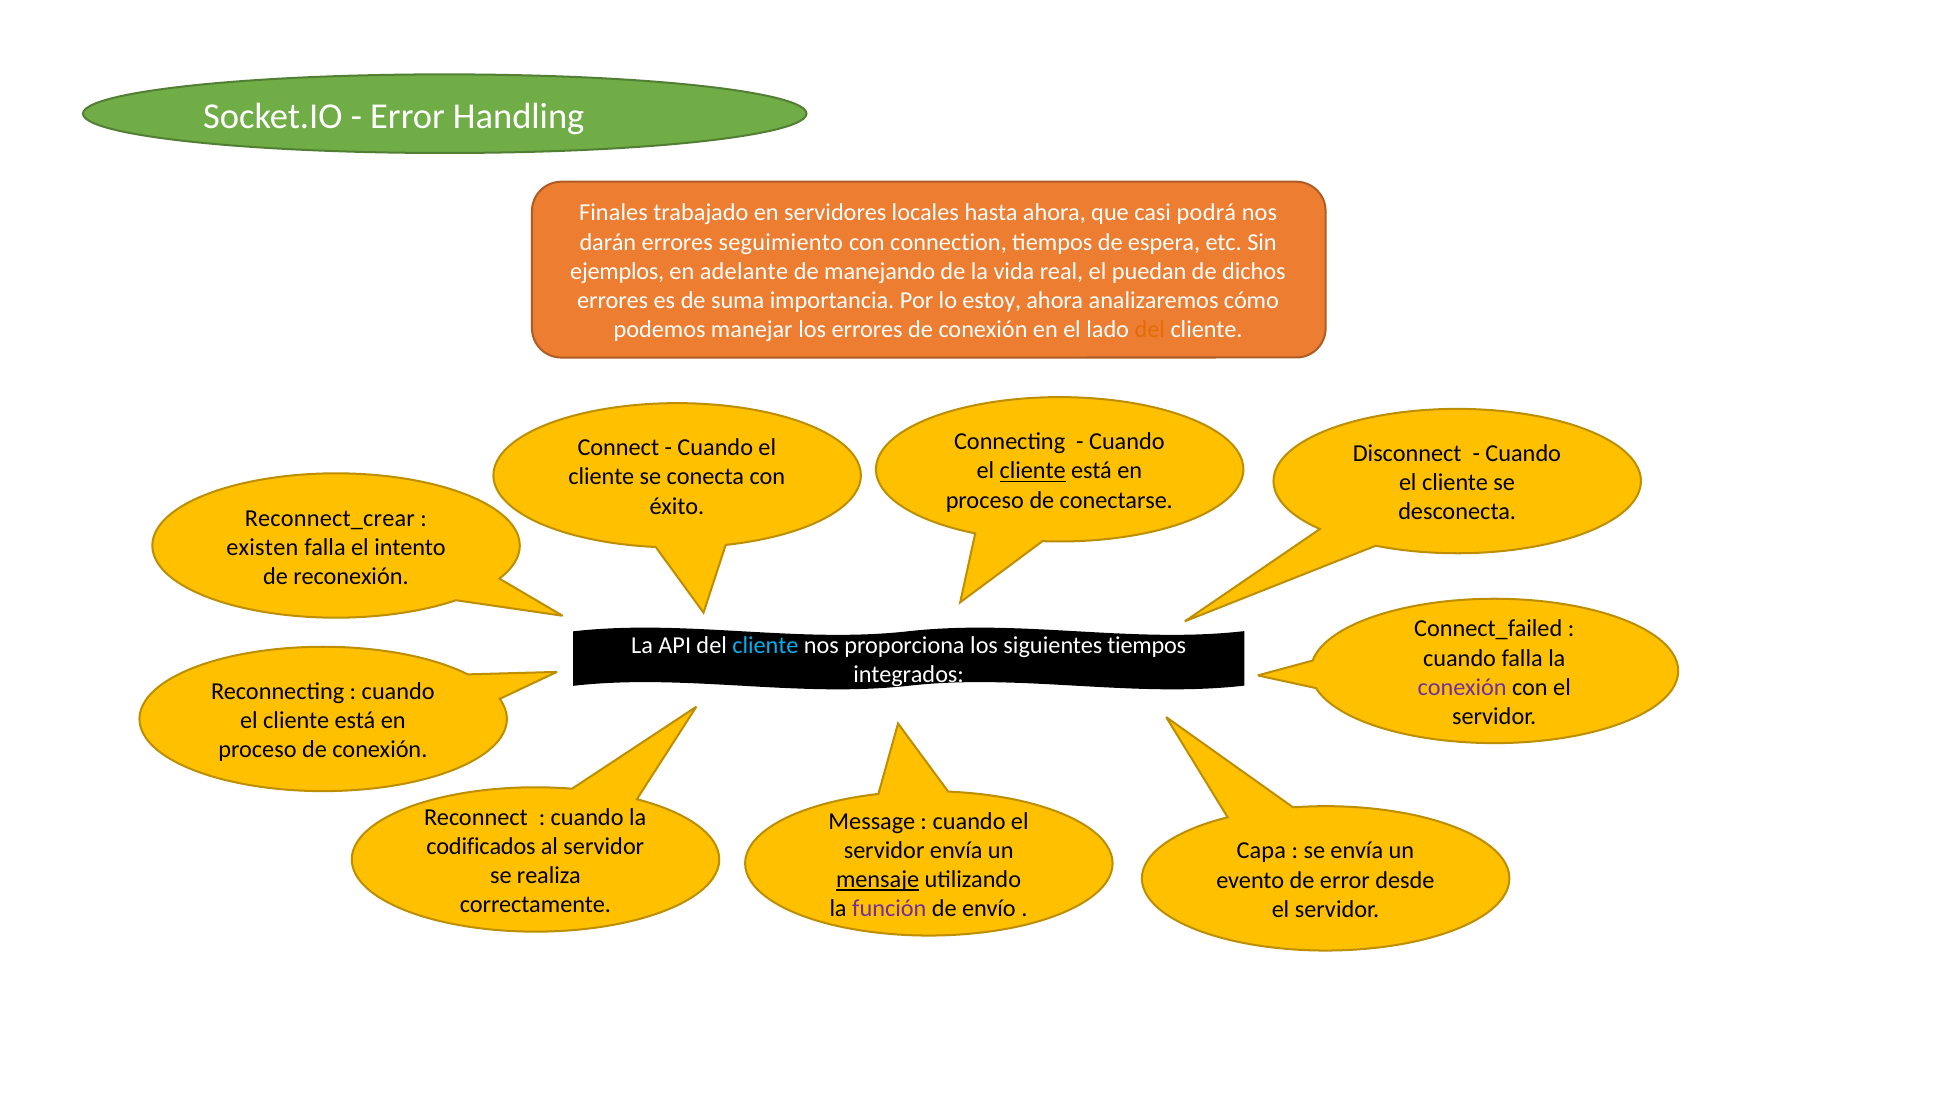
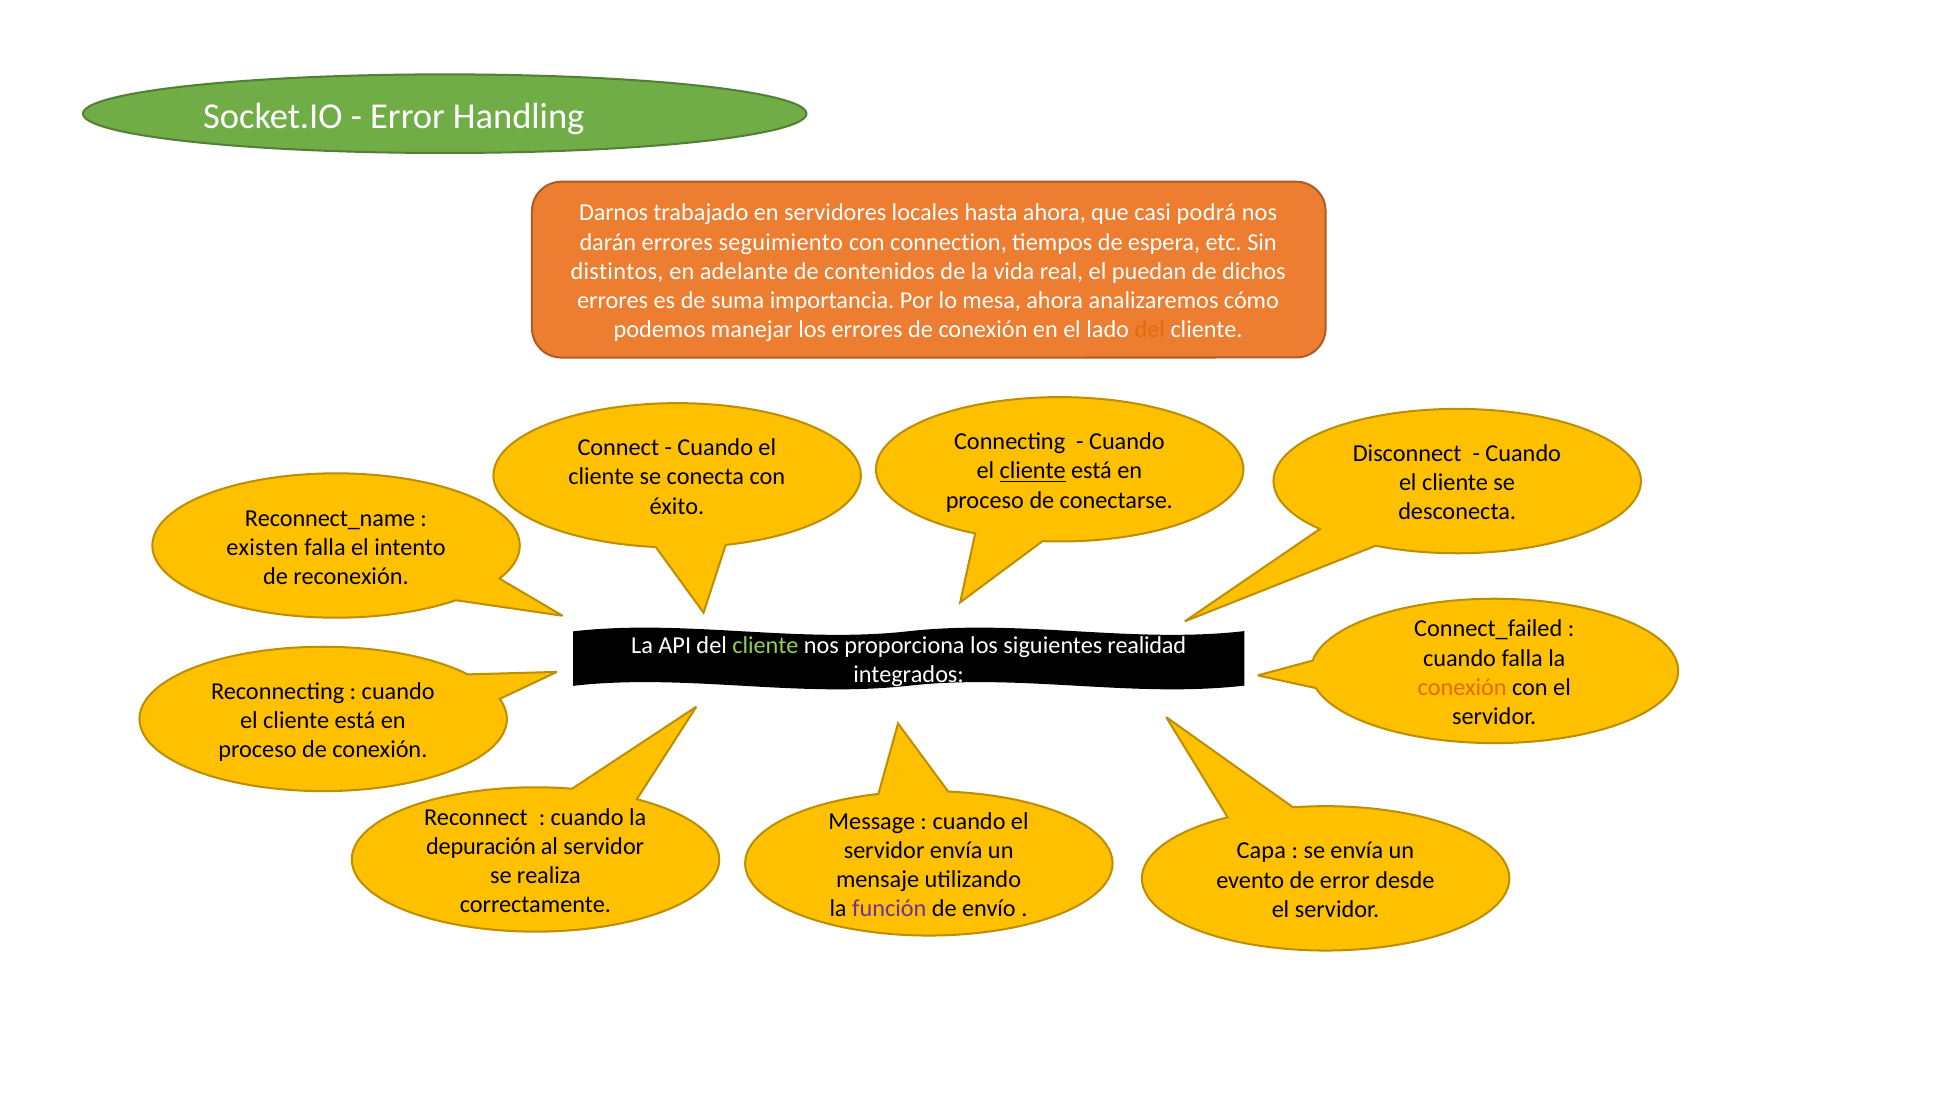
Finales: Finales -> Darnos (614, 213)
ejemplos: ejemplos -> distintos (617, 271)
manejando: manejando -> contenidos (880, 271)
estoy: estoy -> mesa (992, 300)
Reconnect_crear: Reconnect_crear -> Reconnect_name (330, 518)
cliente colour: light blue -> light green (765, 646)
siguientes tiempos: tiempos -> realidad (1147, 646)
conexión colour: purple -> orange (1462, 687)
codificados: codificados -> depuración (481, 847)
mensaje underline: present -> none (878, 880)
